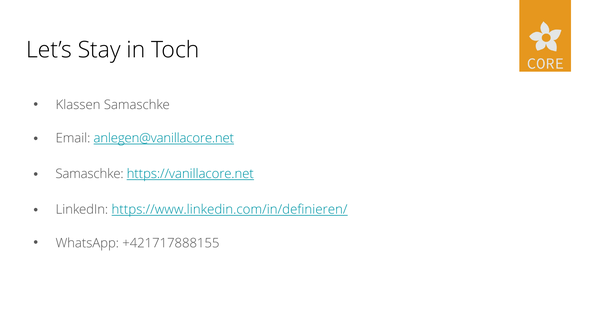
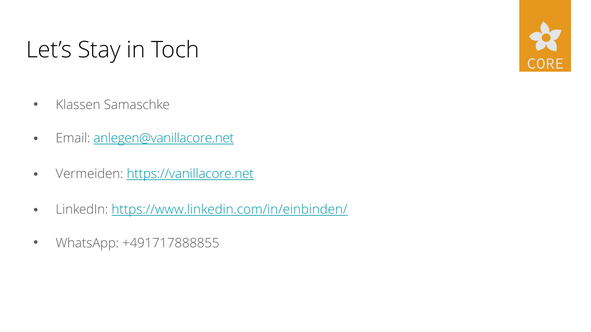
Samaschke: Samaschke -> Vermeiden (89, 174)
https://www.linkedin.com/in/definieren/: https://www.linkedin.com/in/definieren/ -> https://www.linkedin.com/in/einbinden/ (229, 210)
+421717888155: +421717888155 -> +491717888855 (171, 243)
